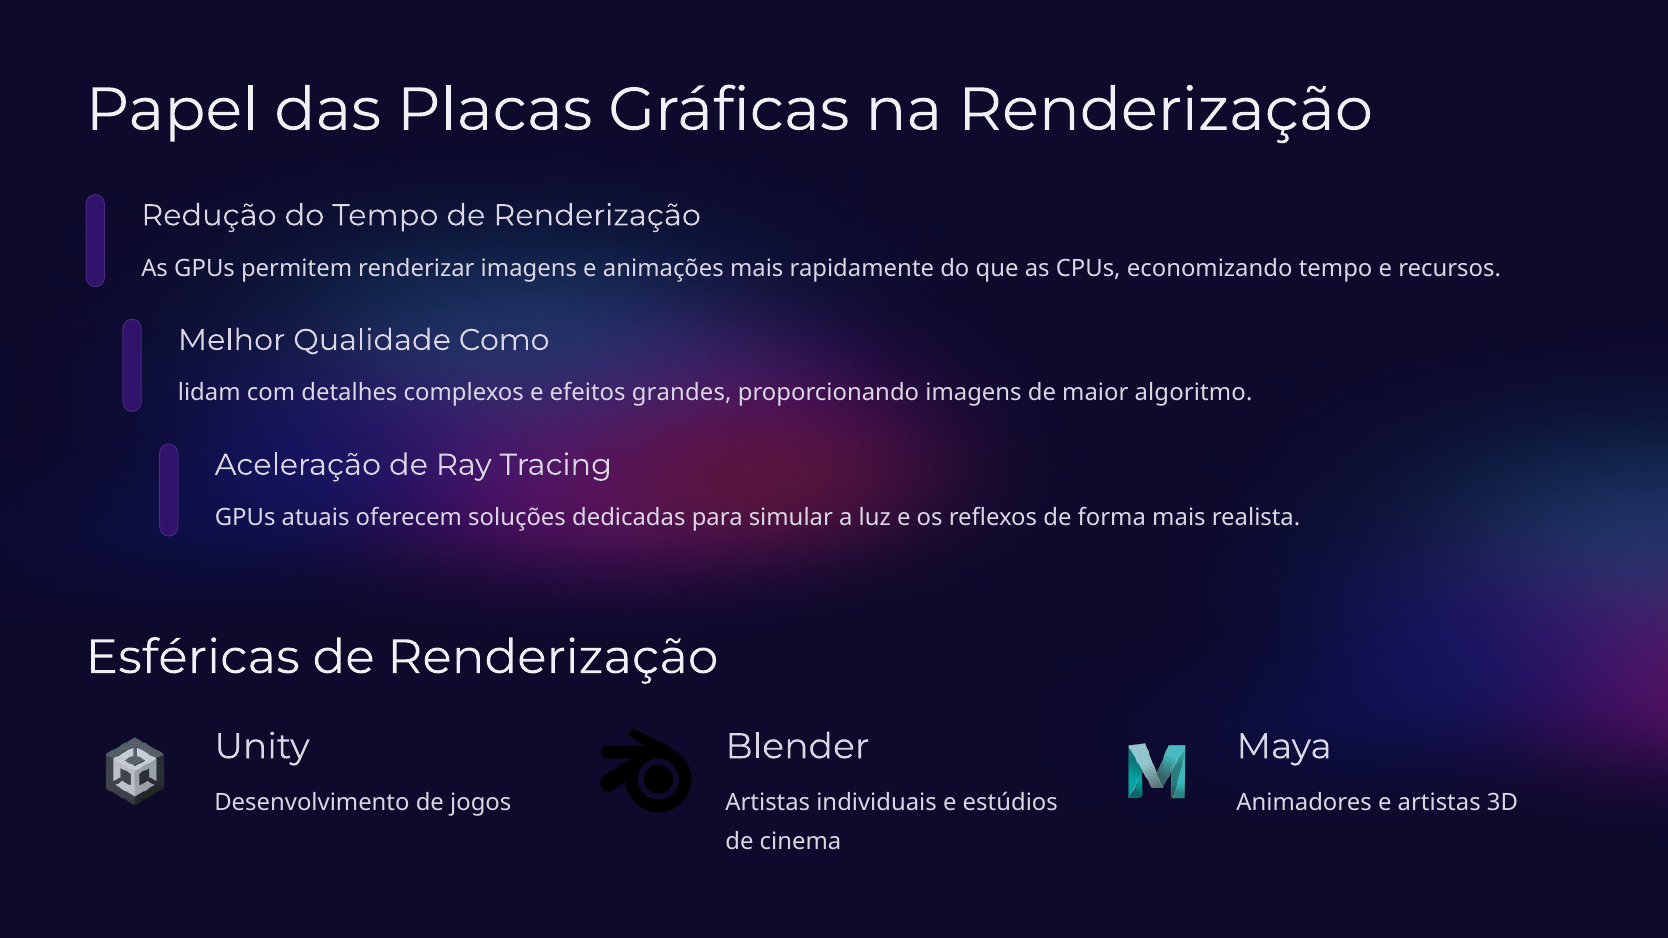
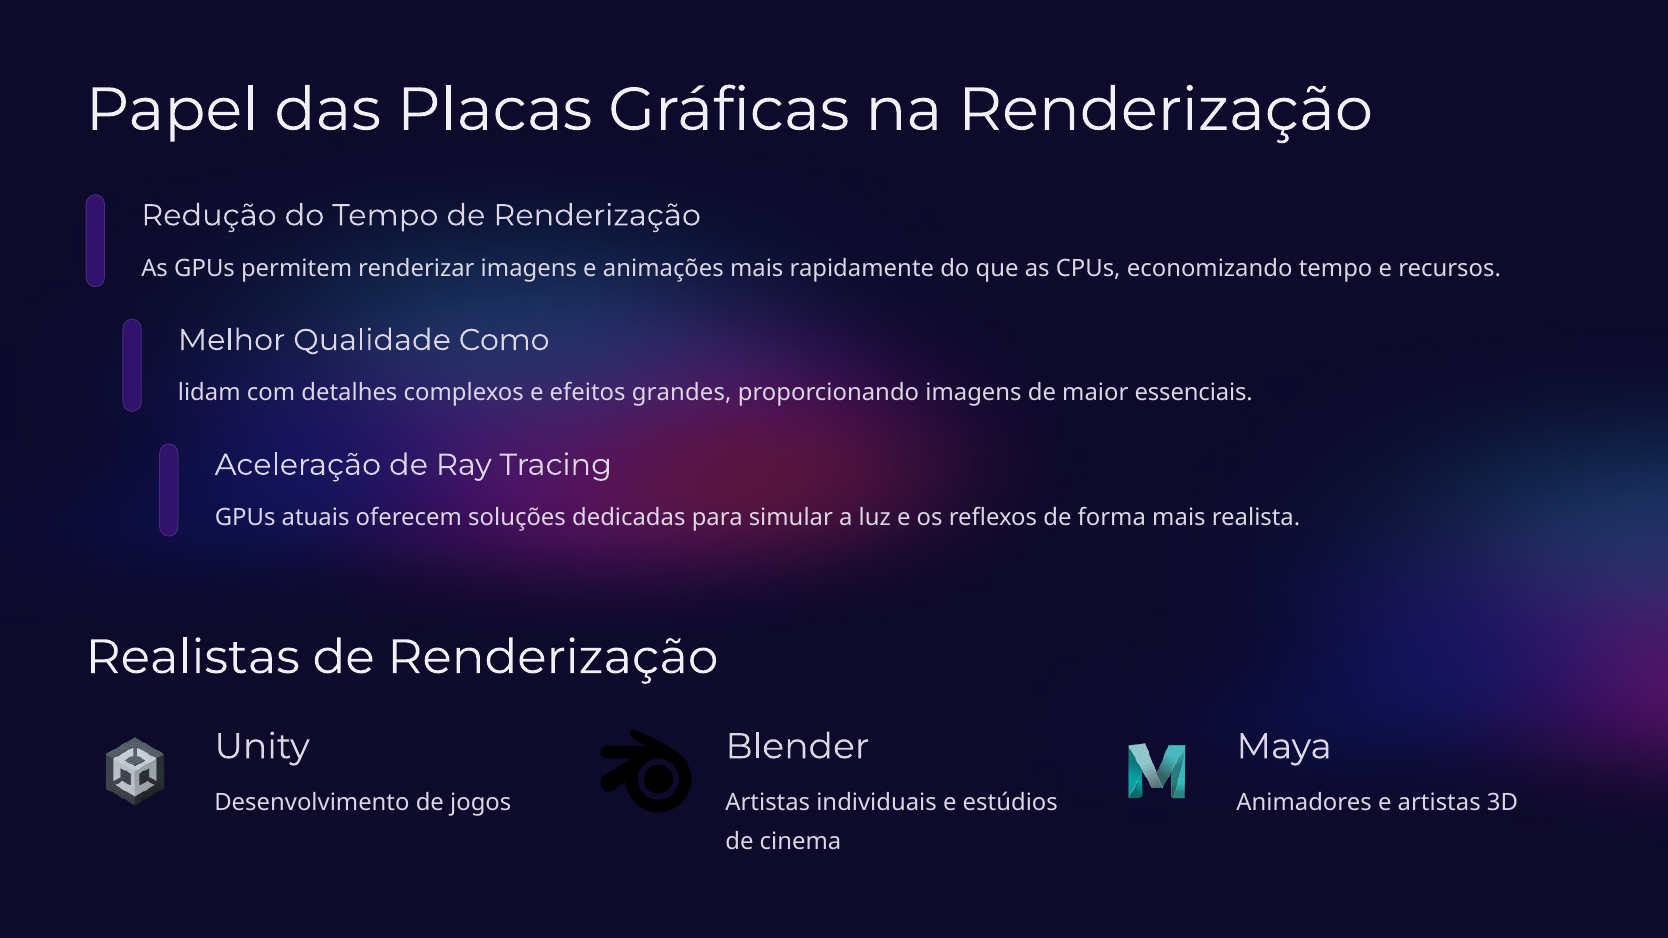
algoritmo: algoritmo -> essenciais (1194, 393)
Esféricas: Esféricas -> Realistas (193, 657)
